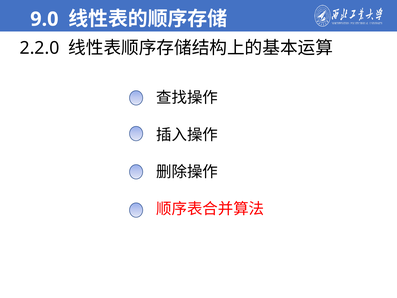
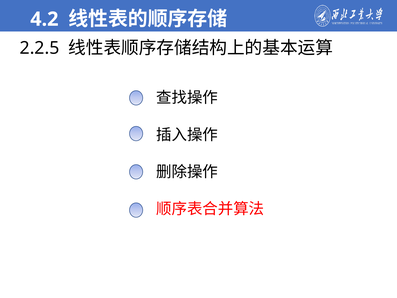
9.0: 9.0 -> 4.2 (44, 19)
2.2.0: 2.2.0 -> 2.2.5 (40, 48)
